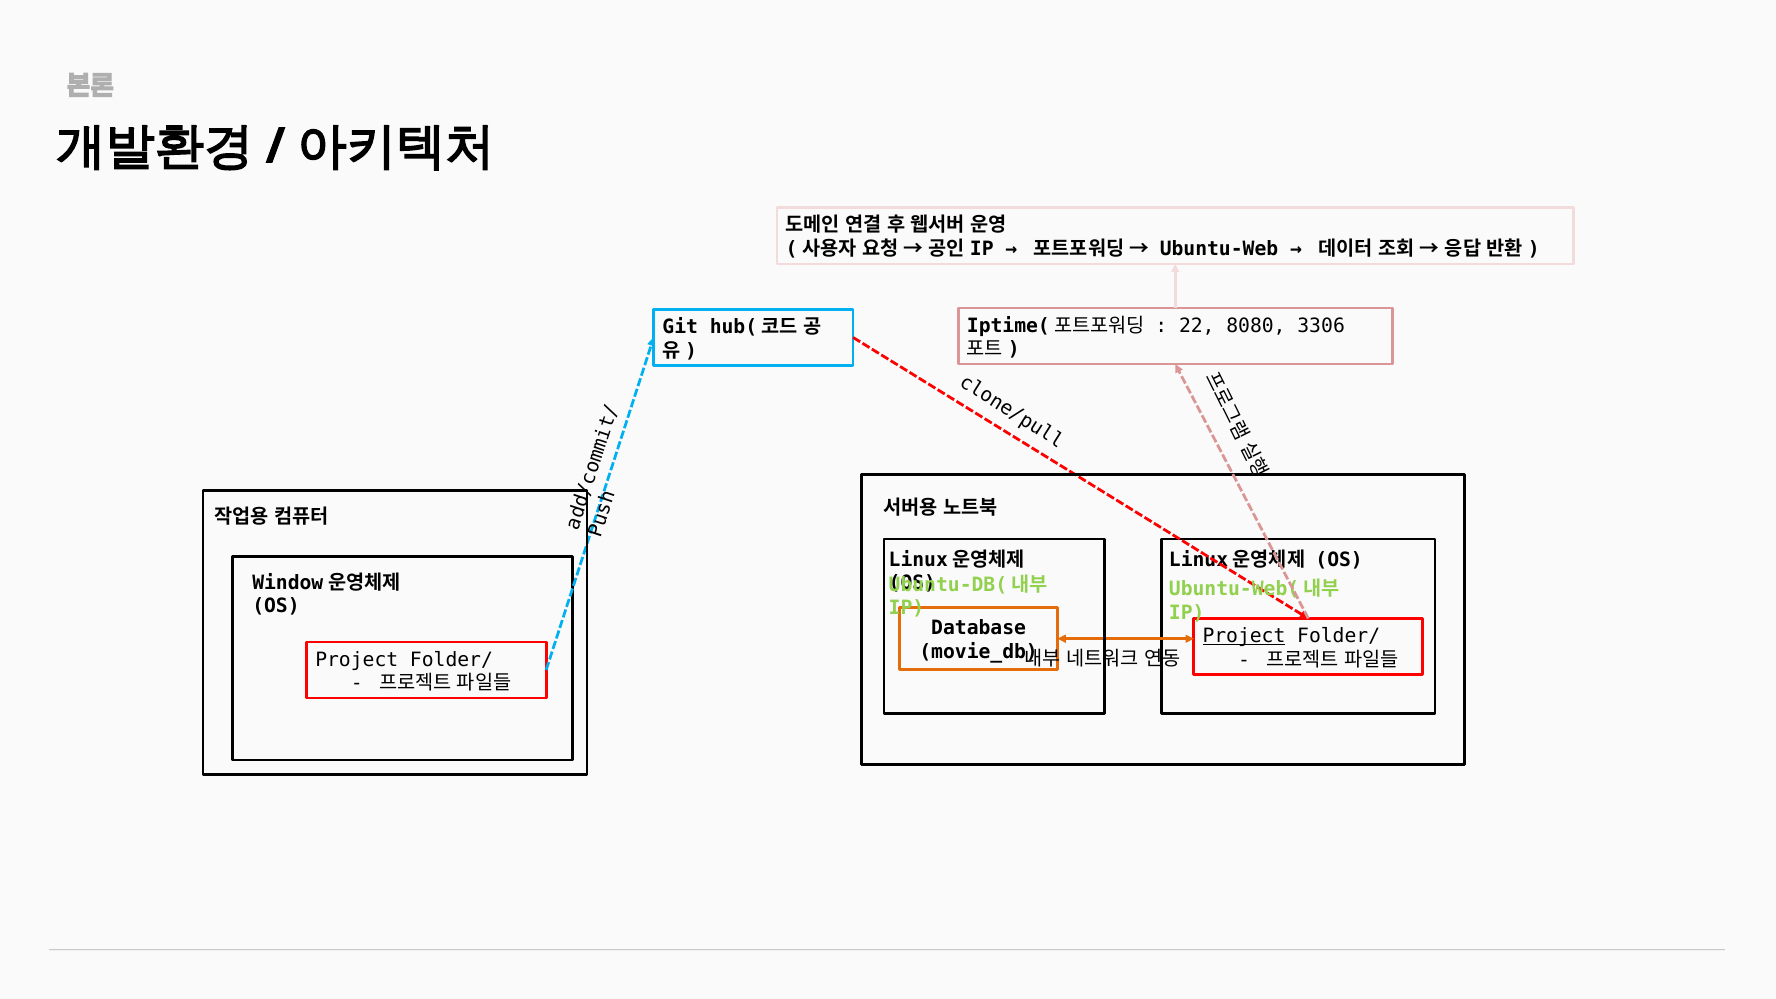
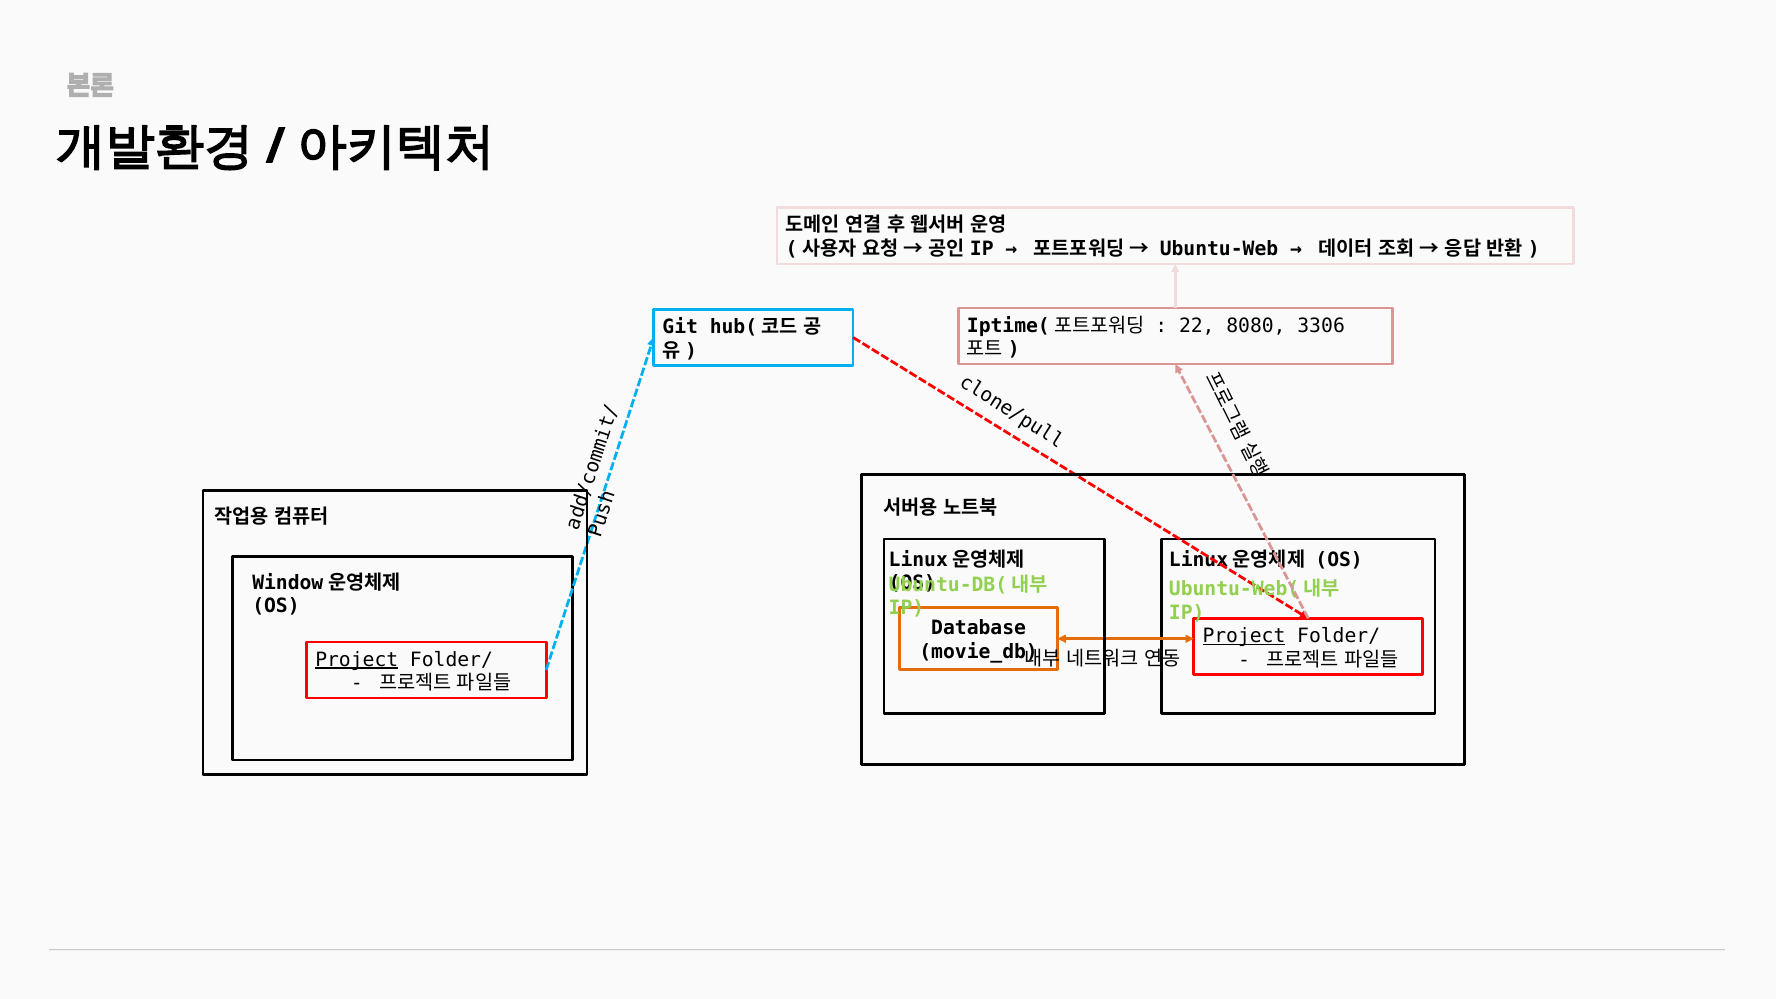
Project underline: none -> present (357, 659)
